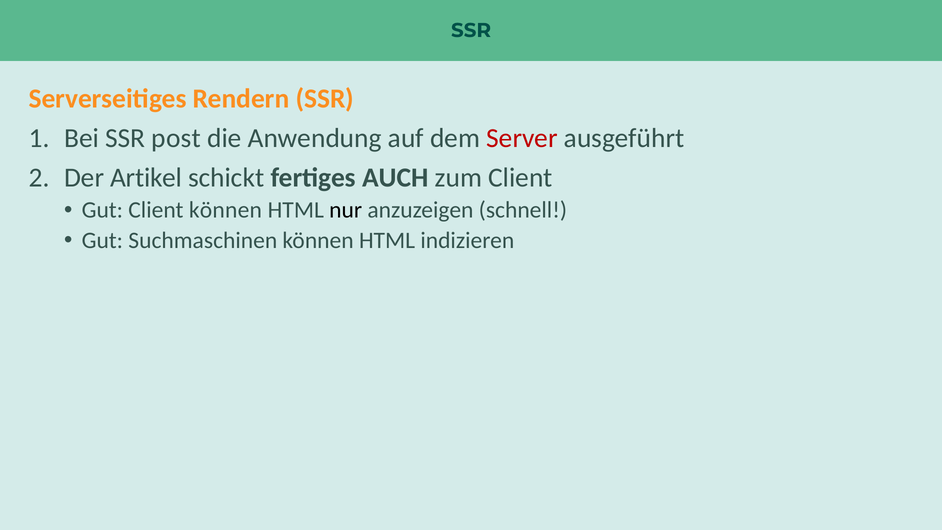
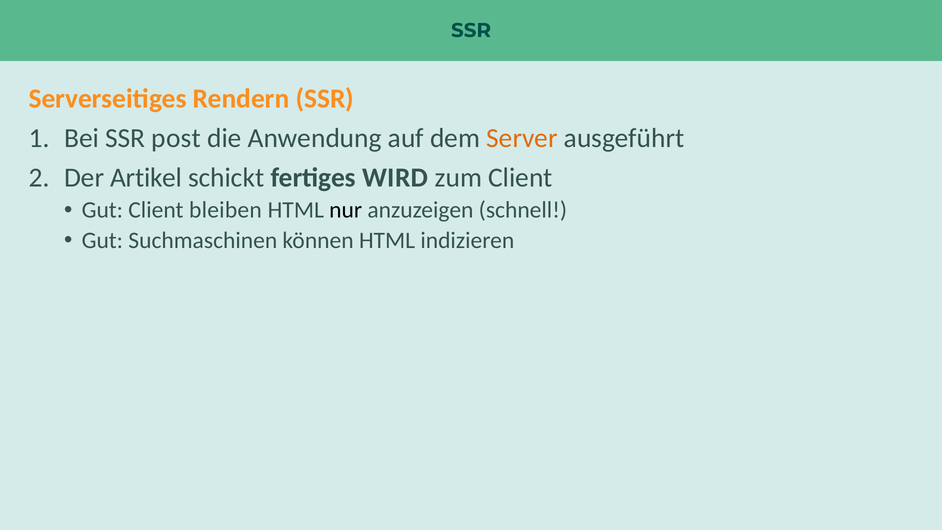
Server colour: red -> orange (522, 138)
AUCH: AUCH -> WIRD (395, 178)
Client können: können -> bleiben (225, 210)
